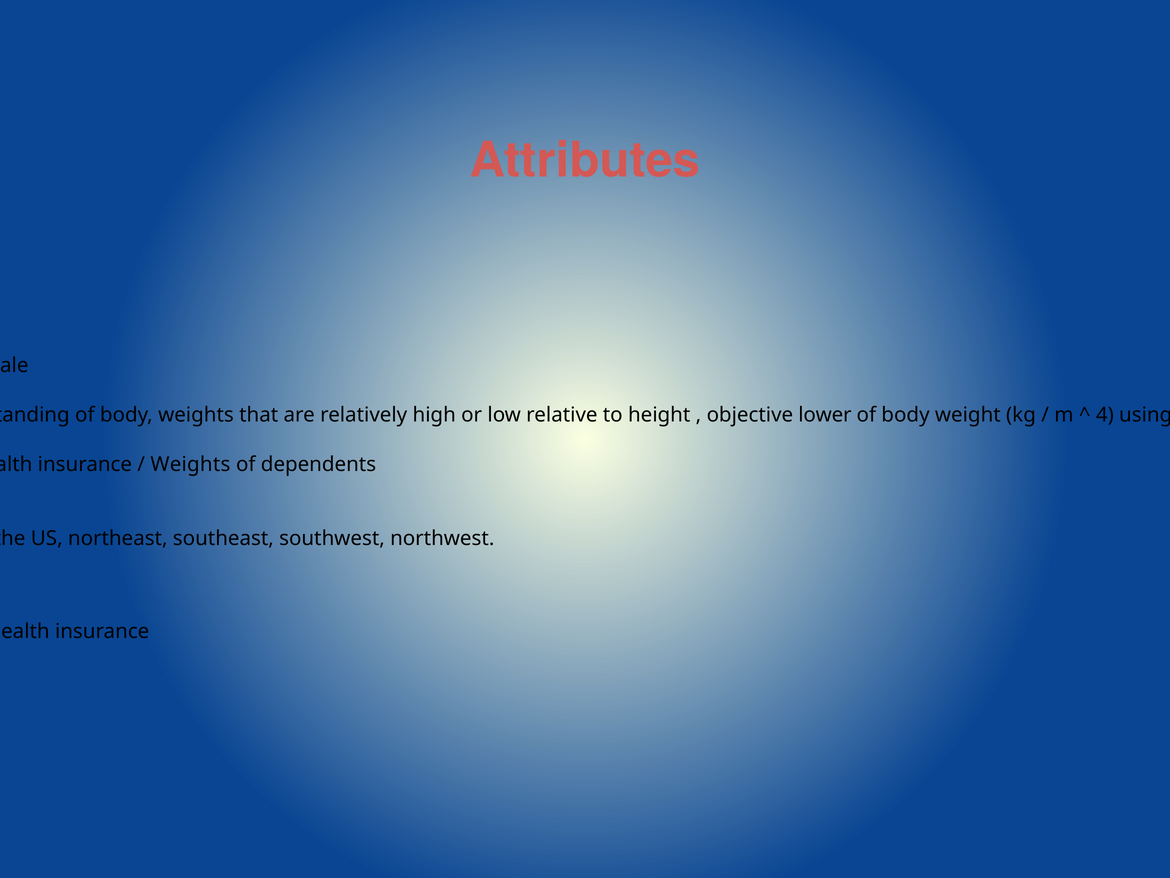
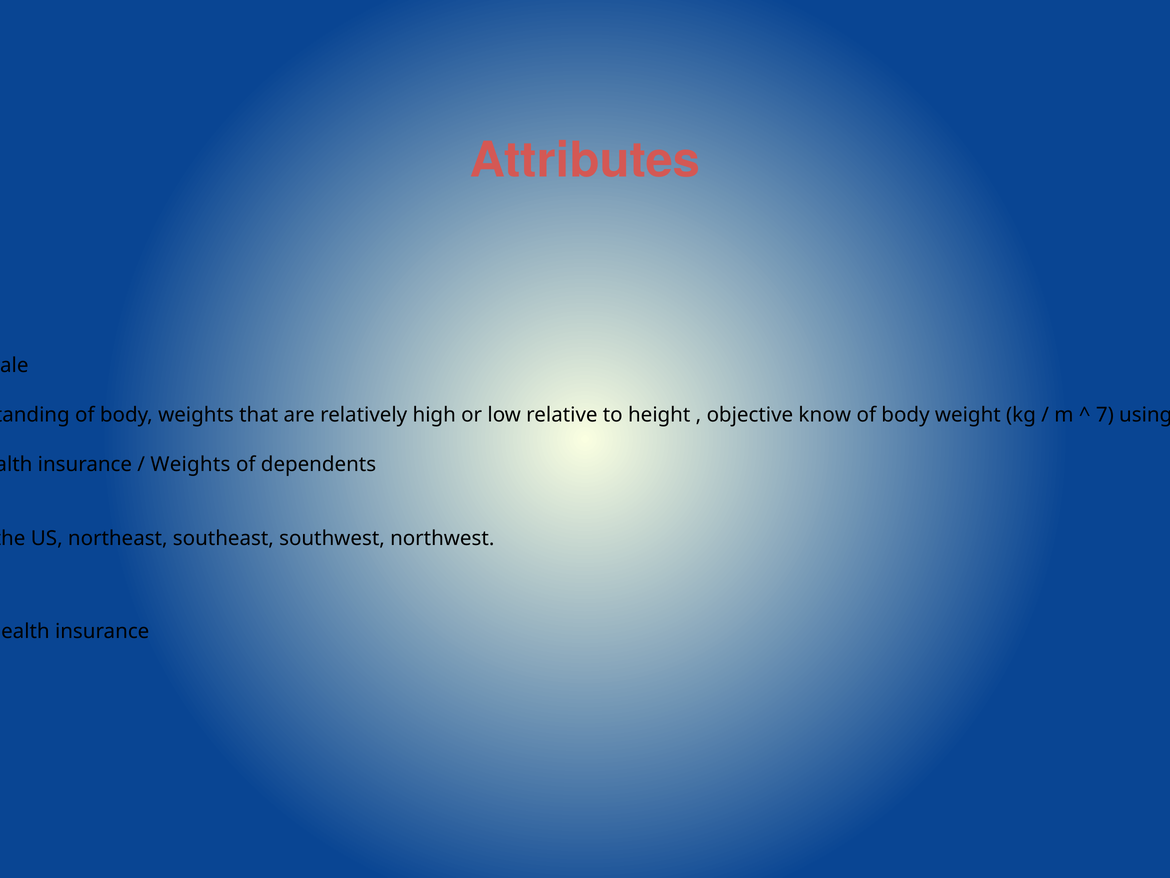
lower: lower -> know (825, 415)
4: 4 -> 7 (1105, 415)
